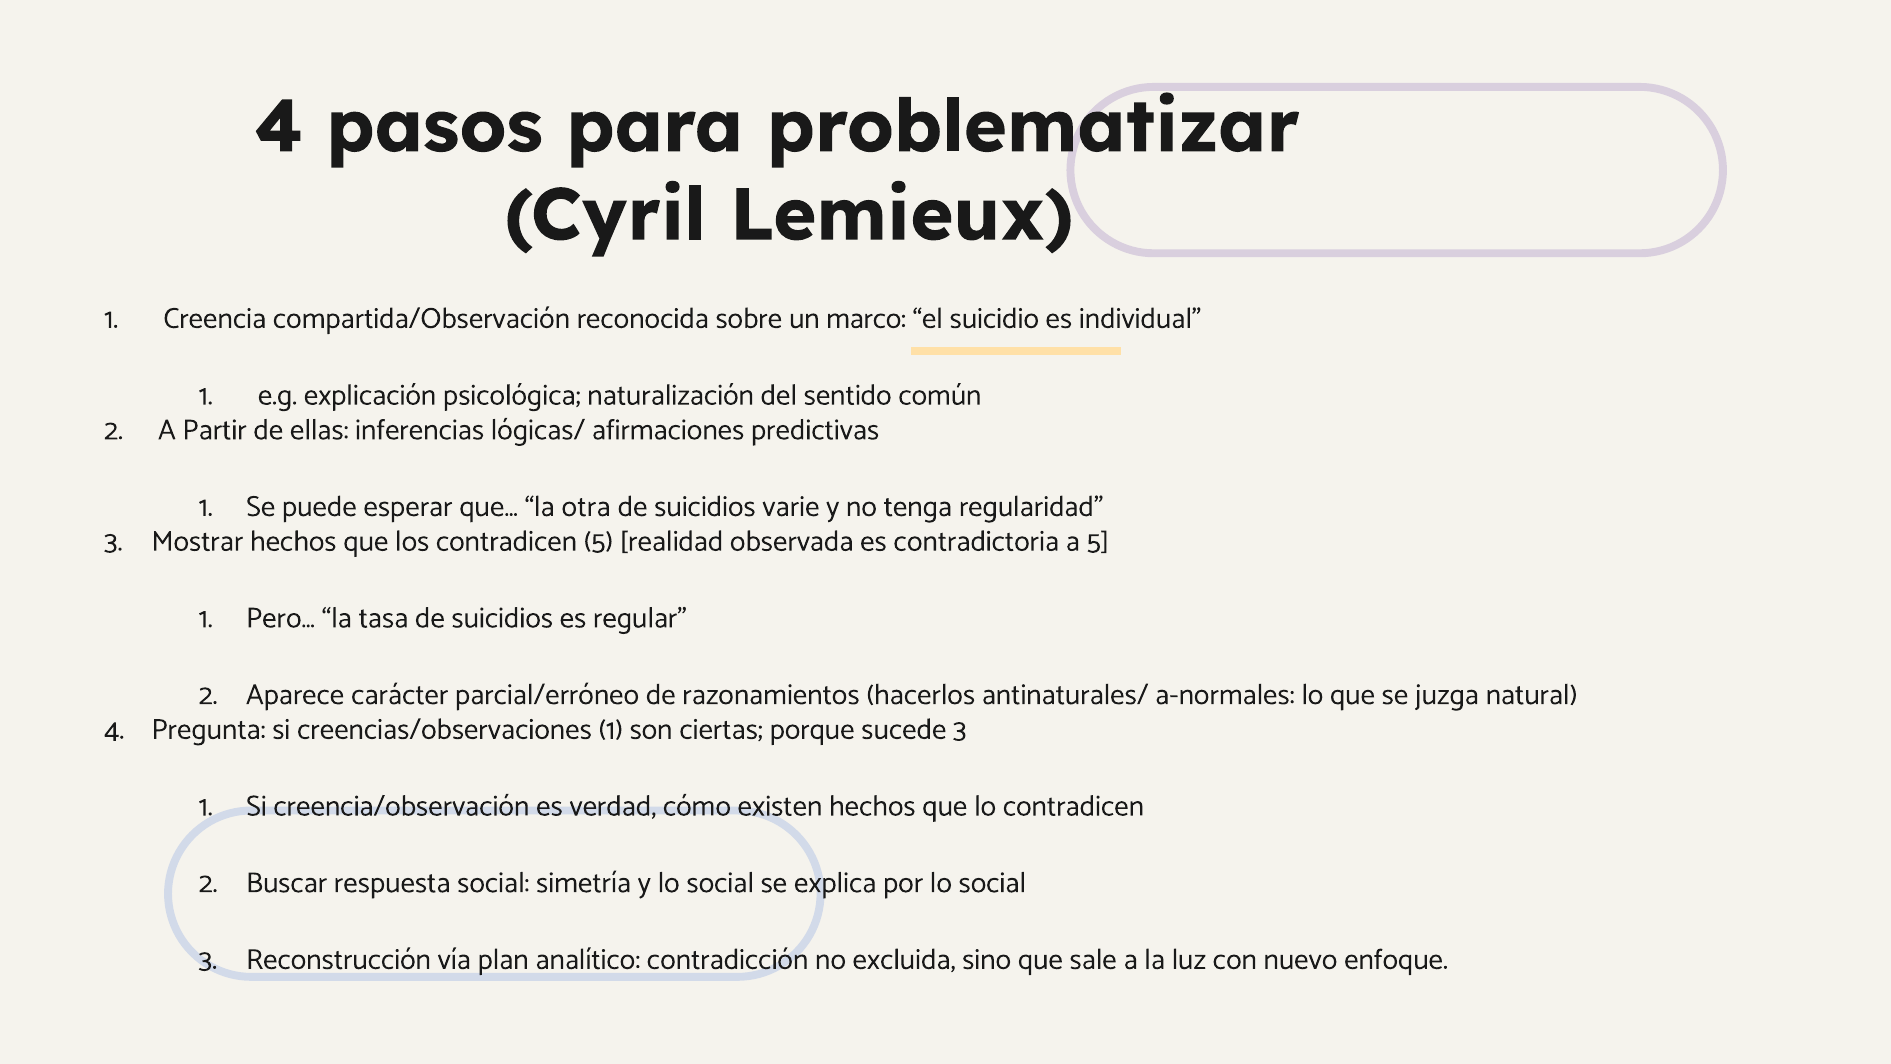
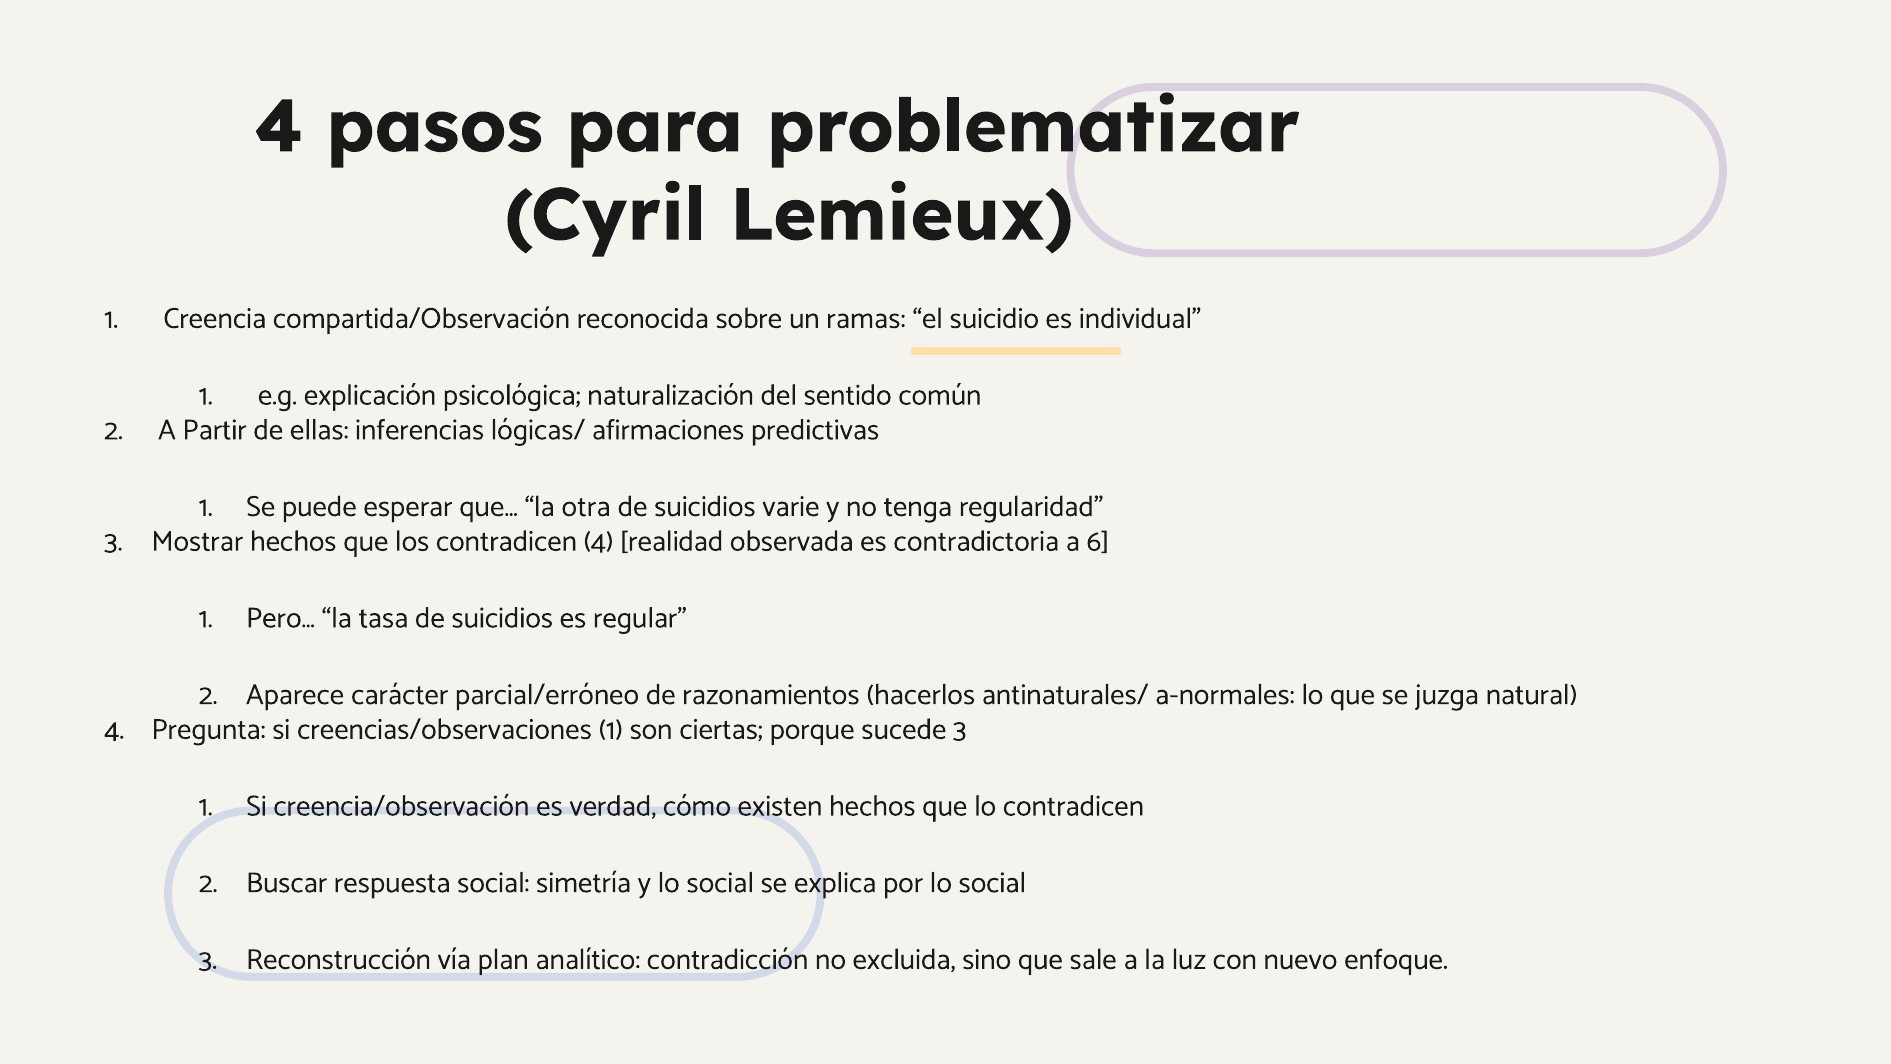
marco: marco -> ramas (866, 318)
contradicen 5: 5 -> 4 (598, 541)
a 5: 5 -> 6 (1098, 541)
